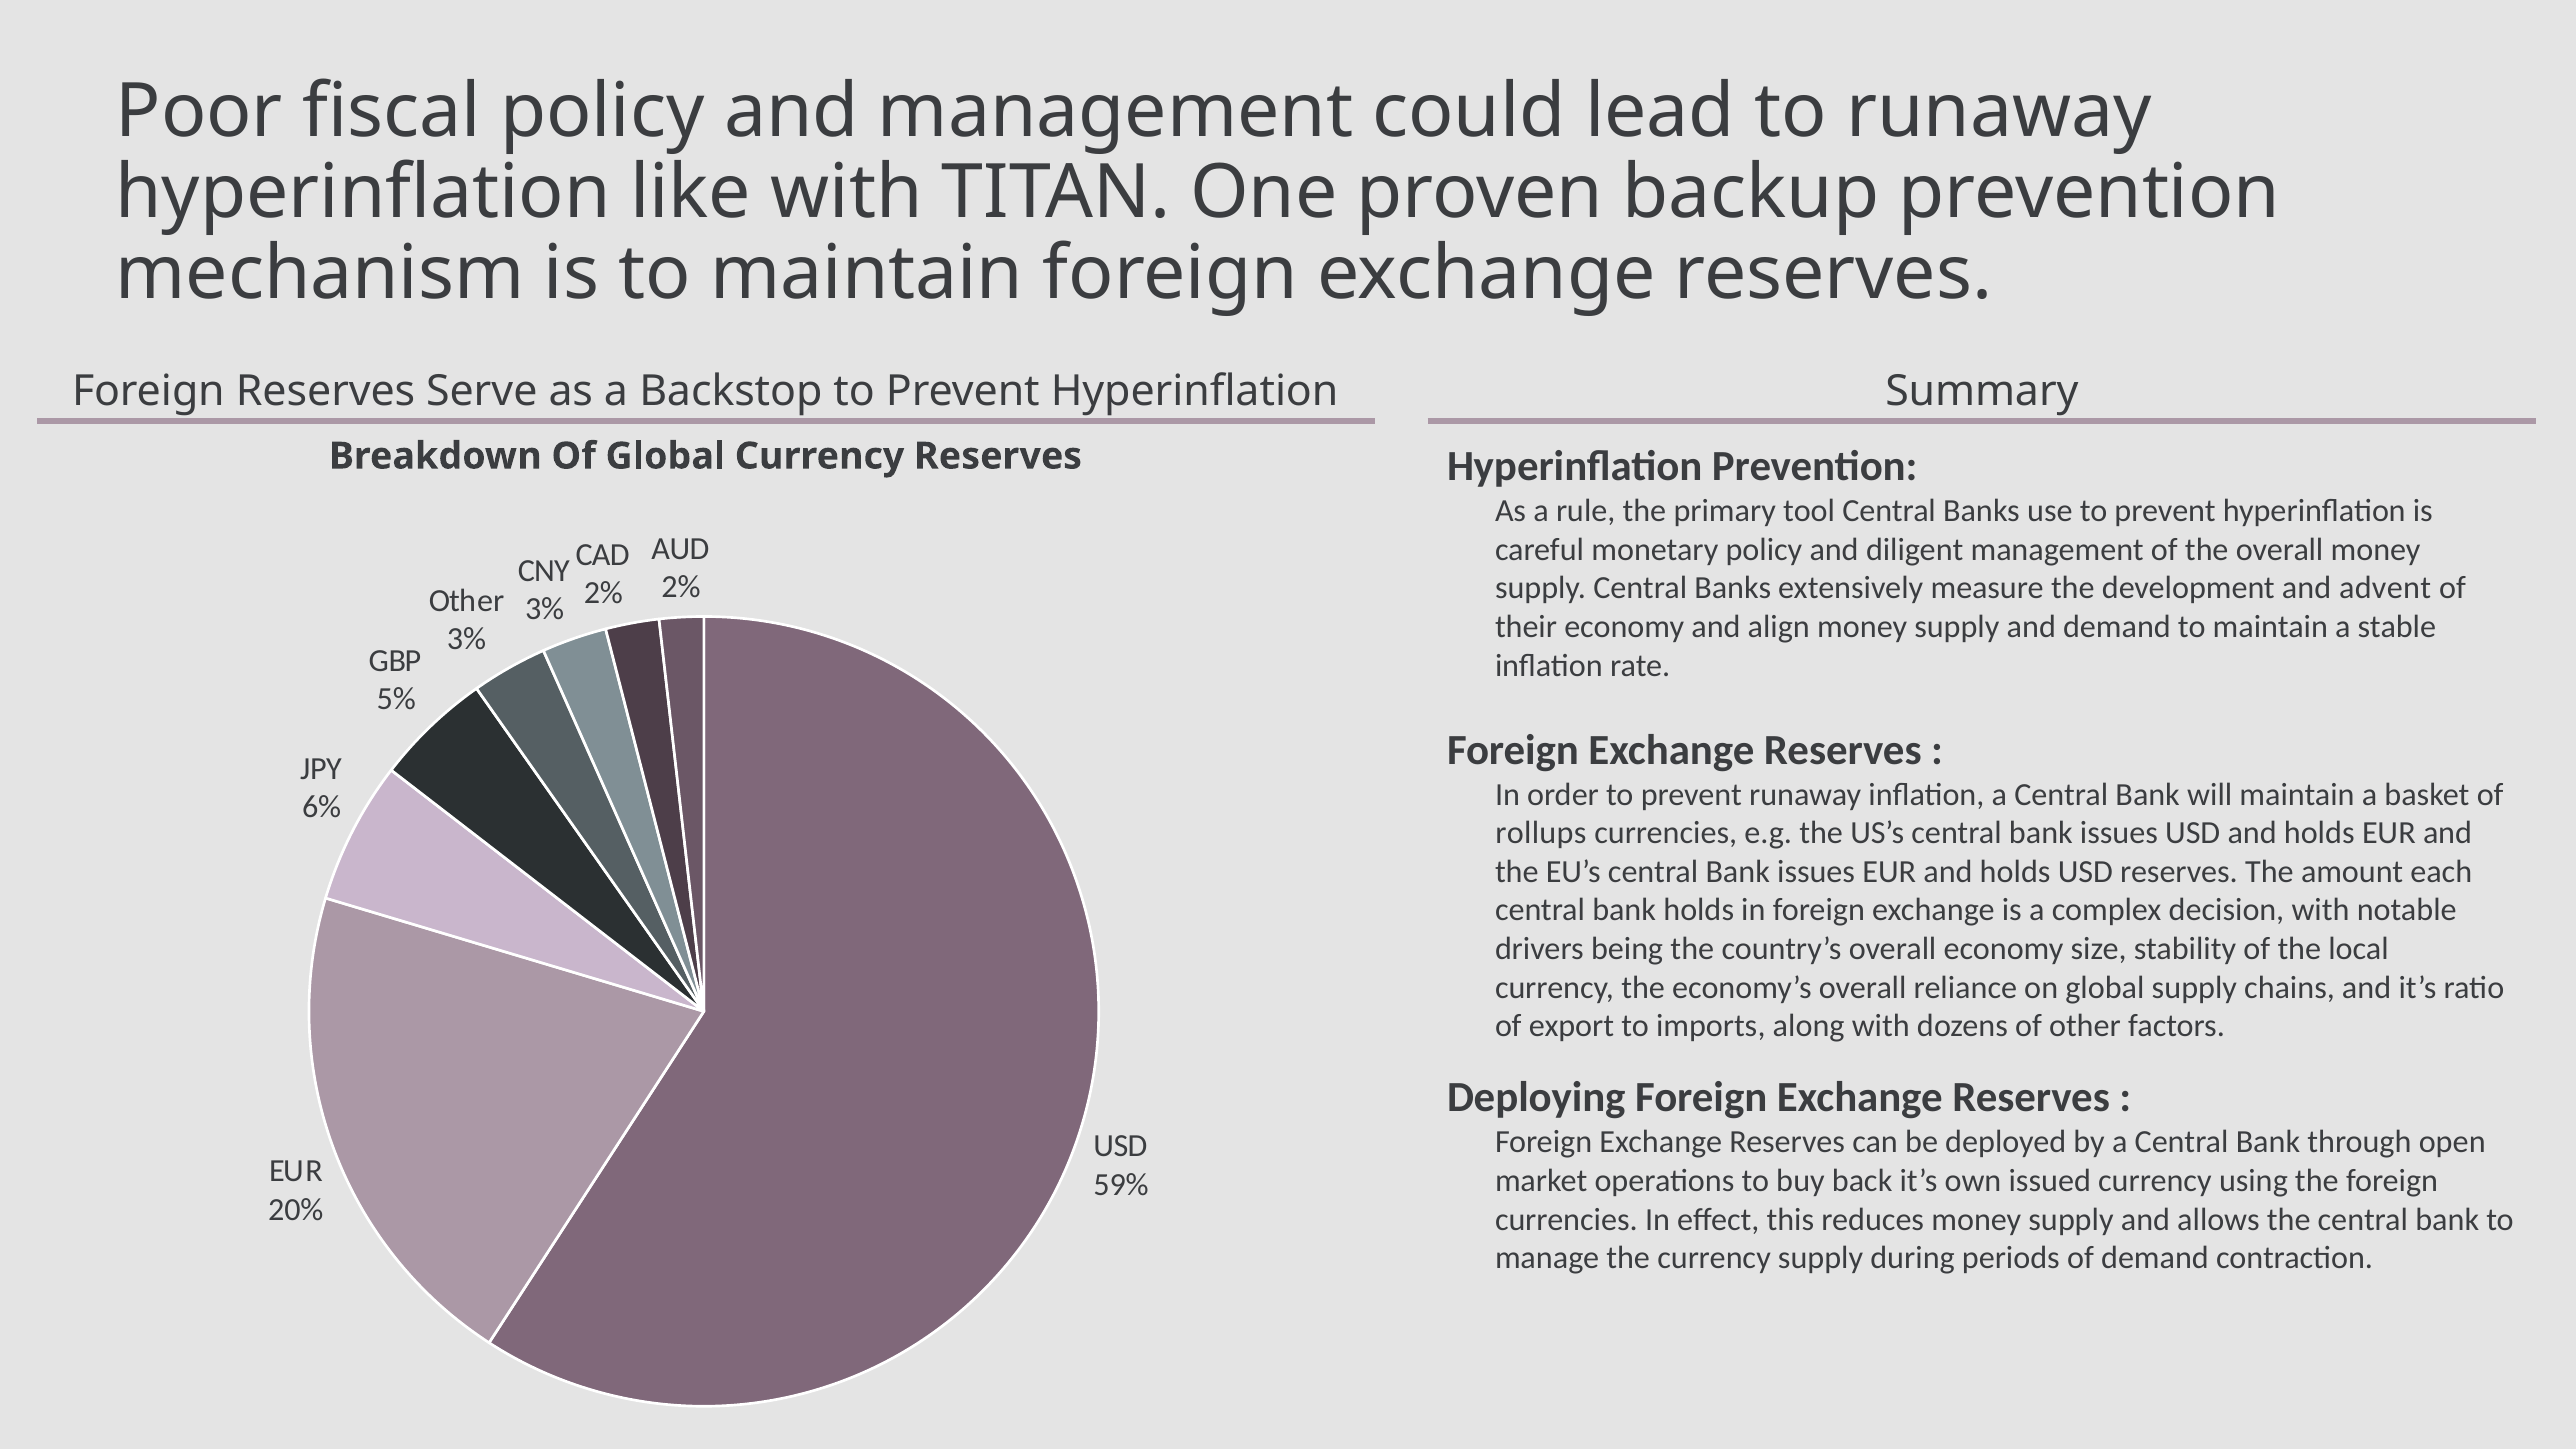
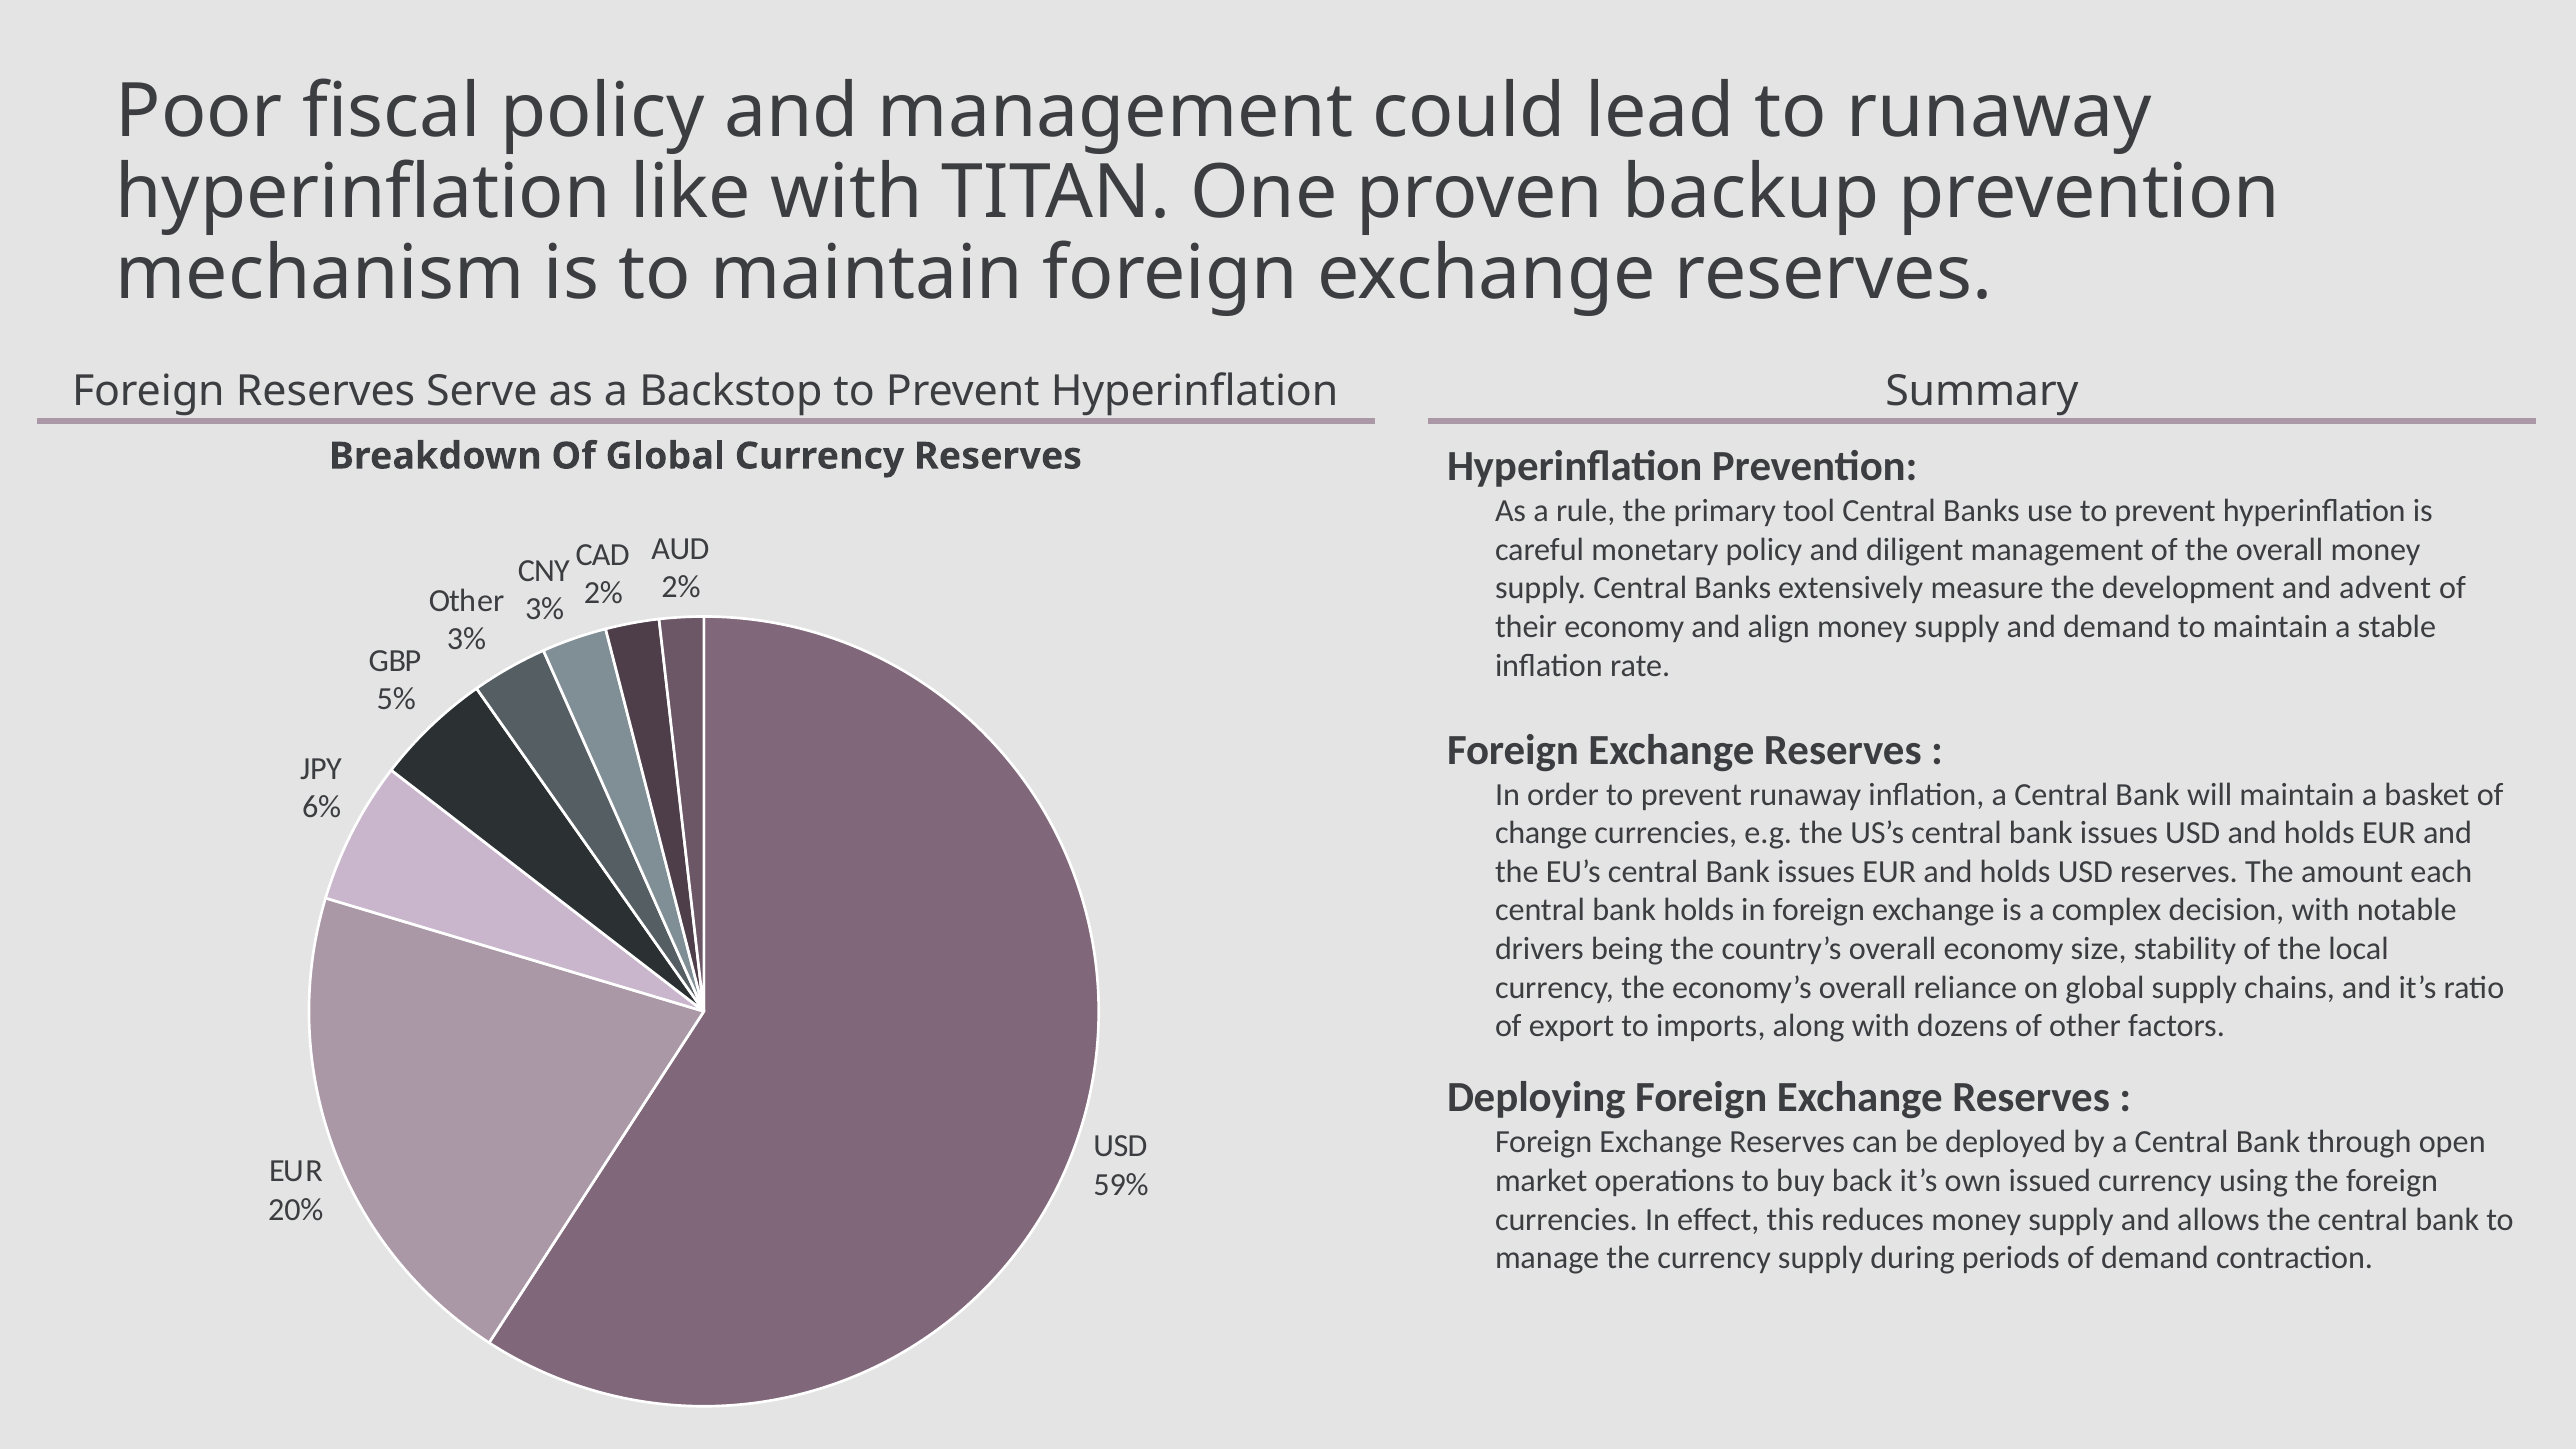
rollups: rollups -> change (1541, 833)
